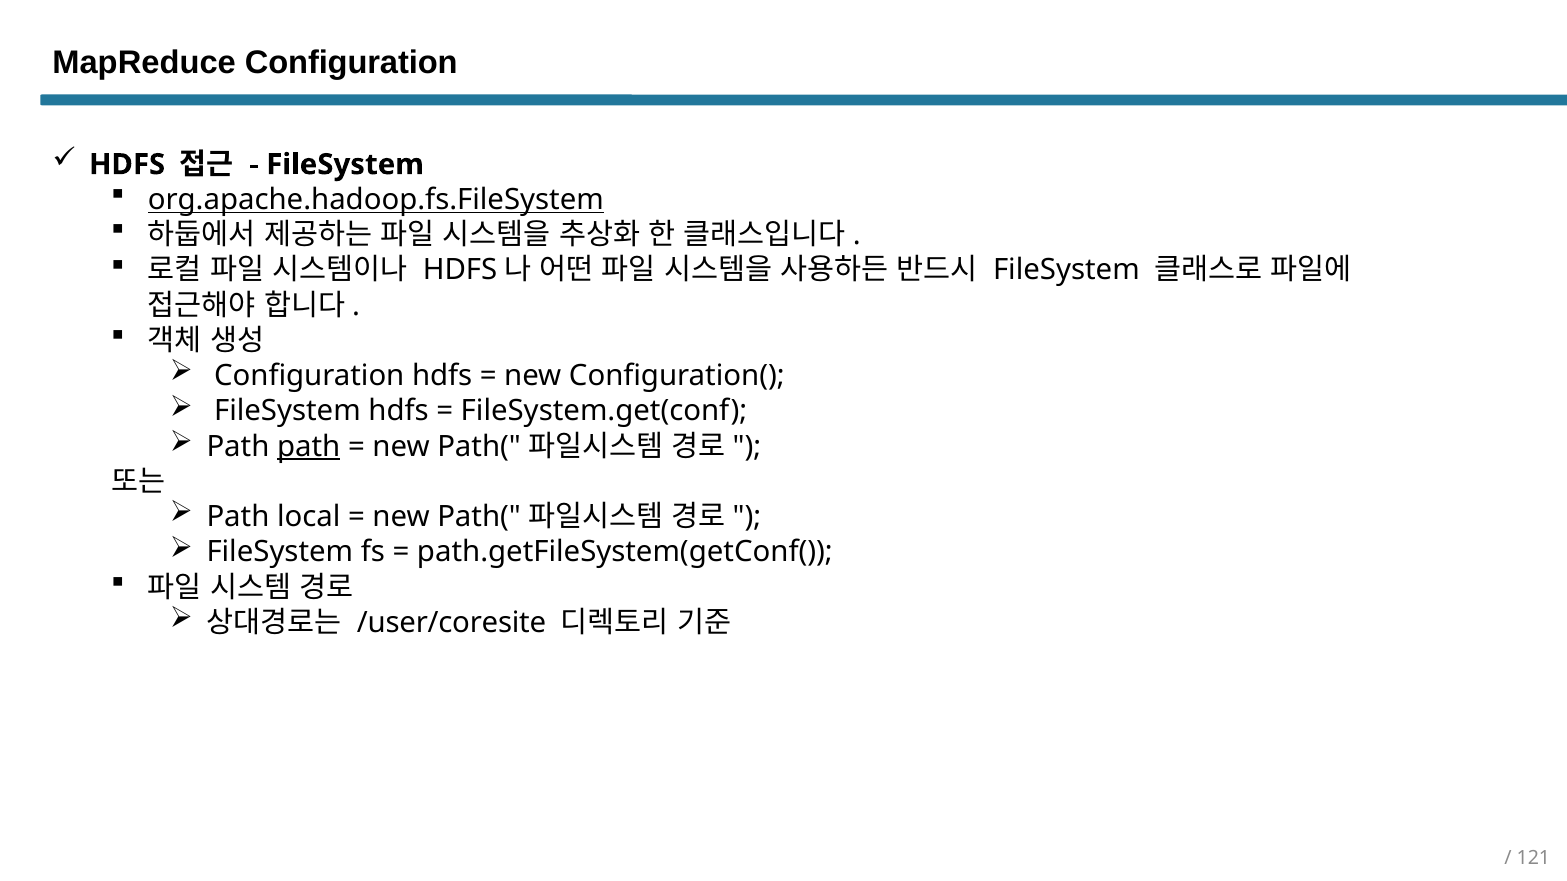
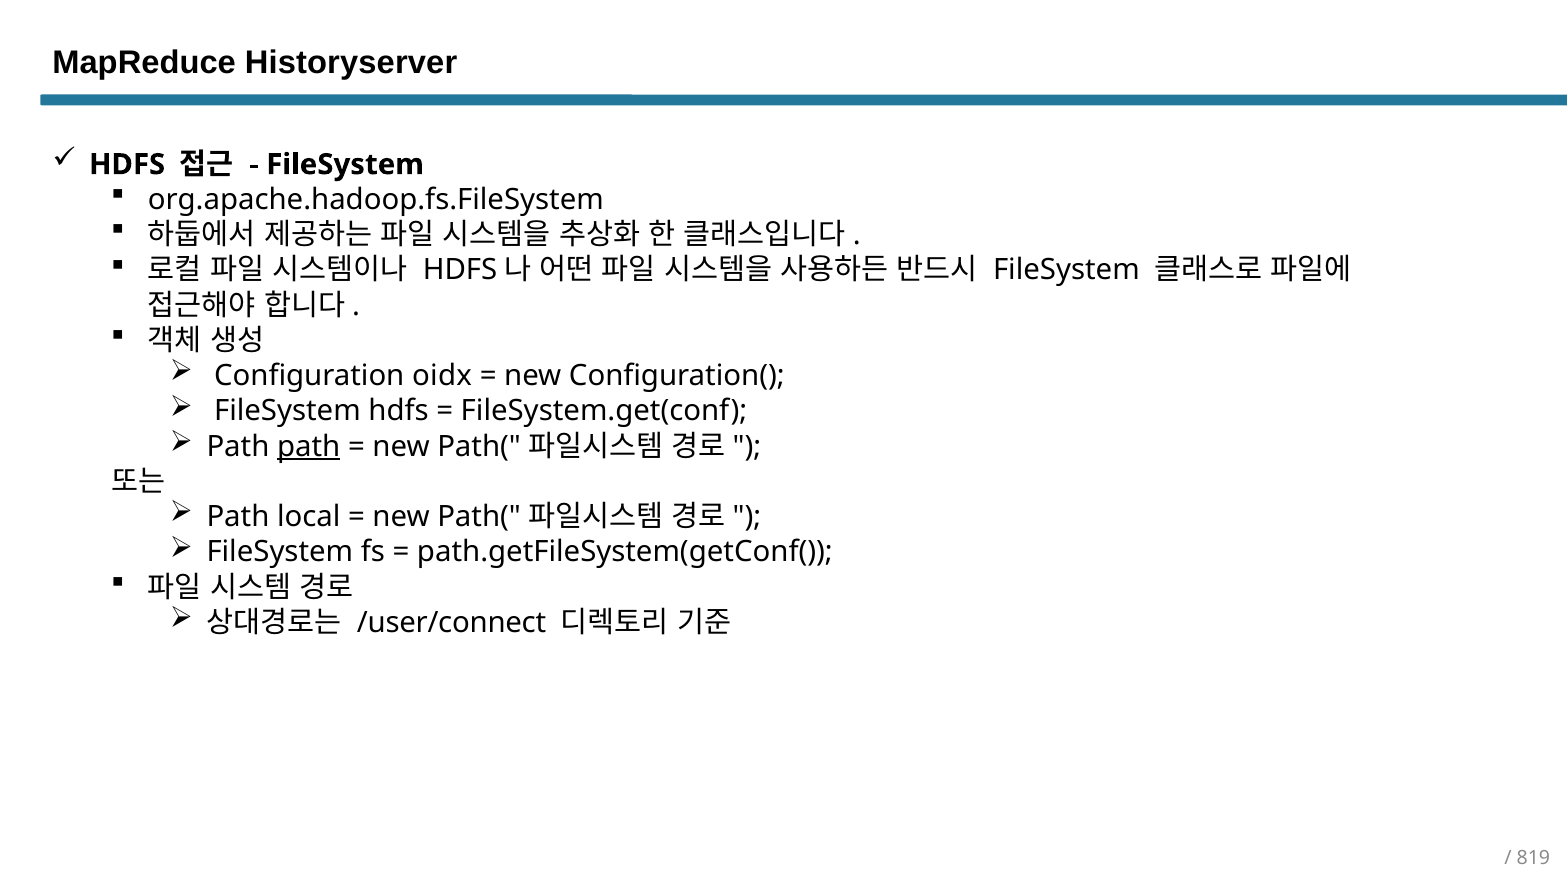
MapReduce Configuration: Configuration -> Historyserver (351, 63)
org.apache.hadoop.fs.FileSystem underline: present -> none (376, 200)
Configuration hdfs: hdfs -> oidx (442, 376)
/user/coresite: /user/coresite -> /user/connect (452, 623)
121: 121 -> 819 (1533, 859)
